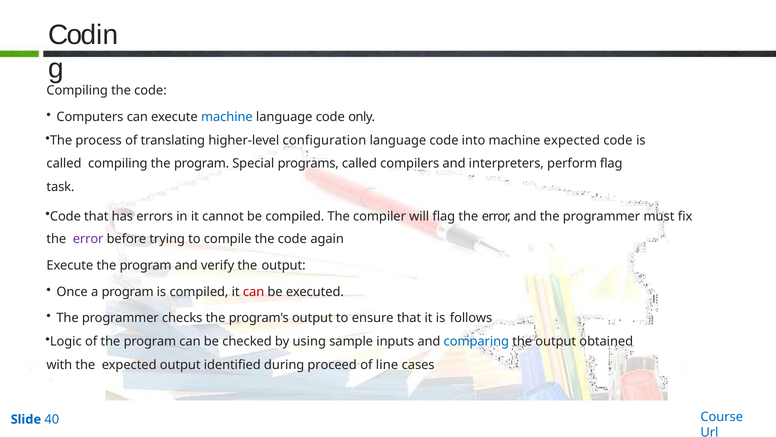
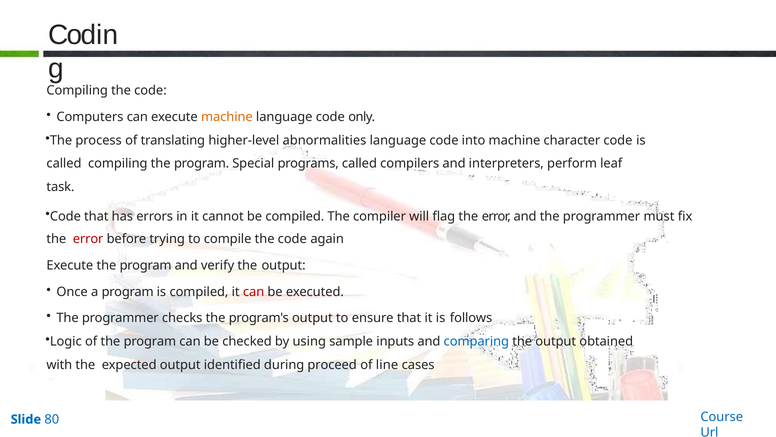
machine colour: blue -> orange (227, 117)
configuration: configuration -> abnormalities (324, 140)
machine expected: expected -> character (572, 140)
perform flag: flag -> leaf (611, 164)
error colour: purple -> red (88, 239)
40: 40 -> 80 (52, 419)
